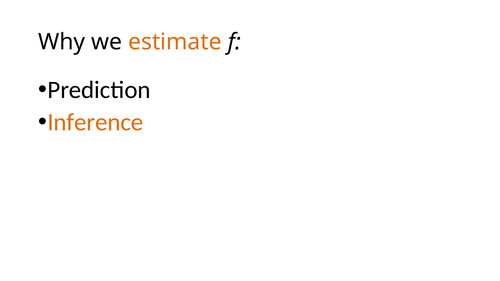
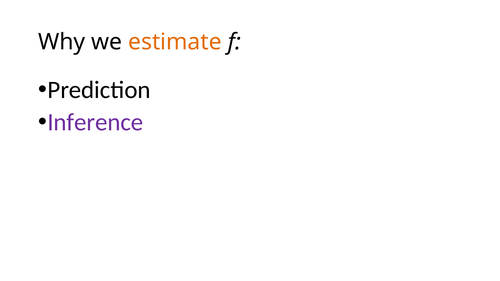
Inference colour: orange -> purple (95, 122)
